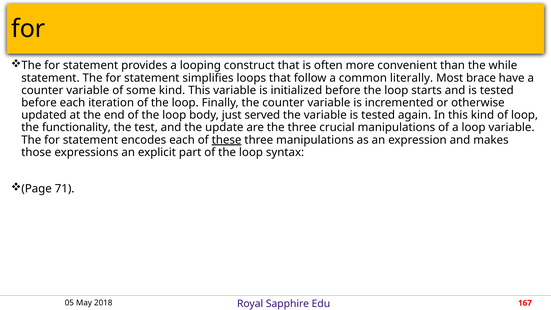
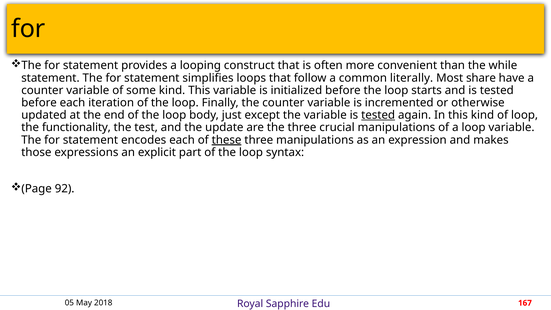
brace: brace -> share (481, 78)
served: served -> except (262, 115)
tested underline: none -> present (378, 115)
71: 71 -> 92 (65, 189)
